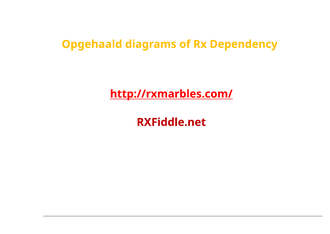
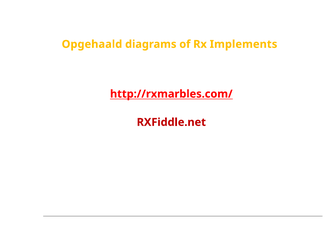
Dependency: Dependency -> Implements (244, 44)
